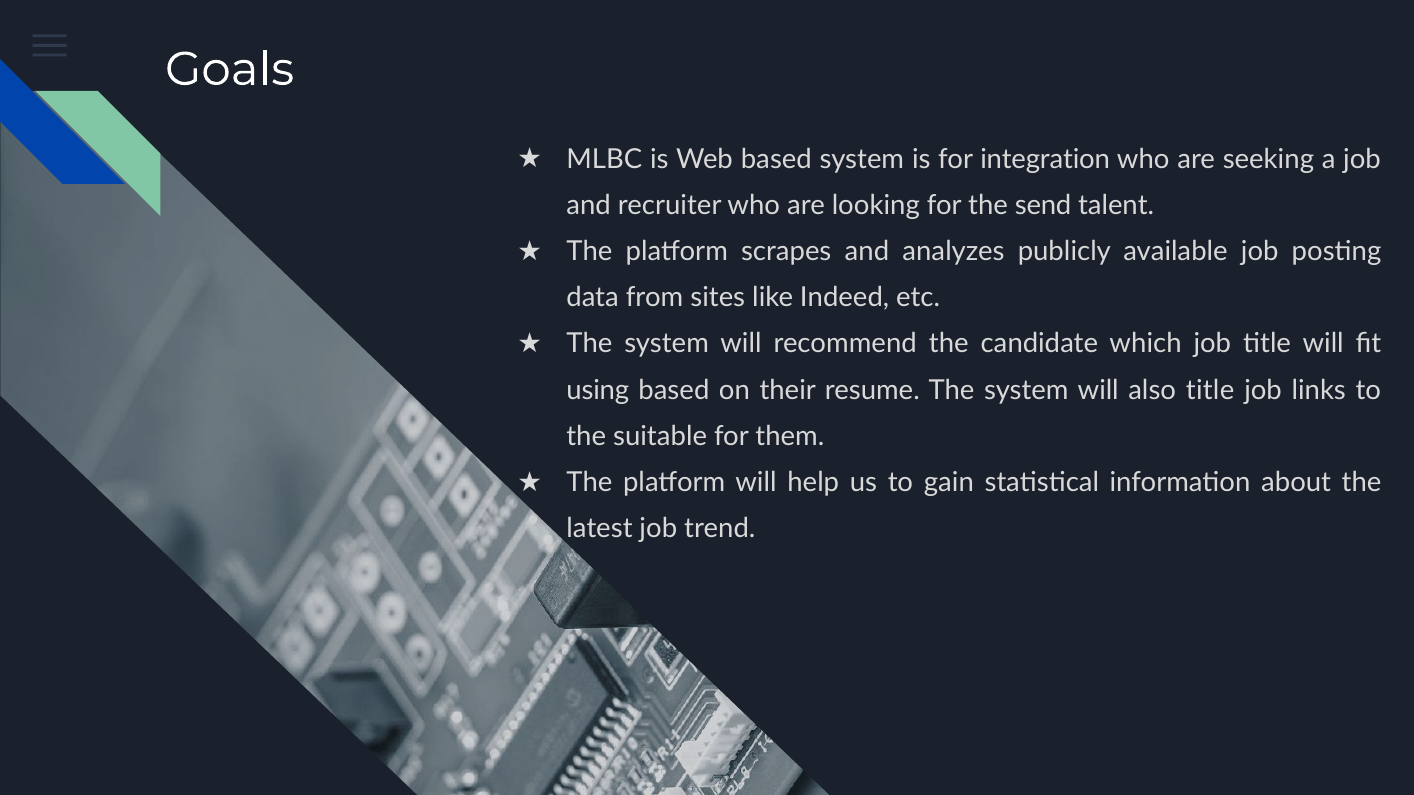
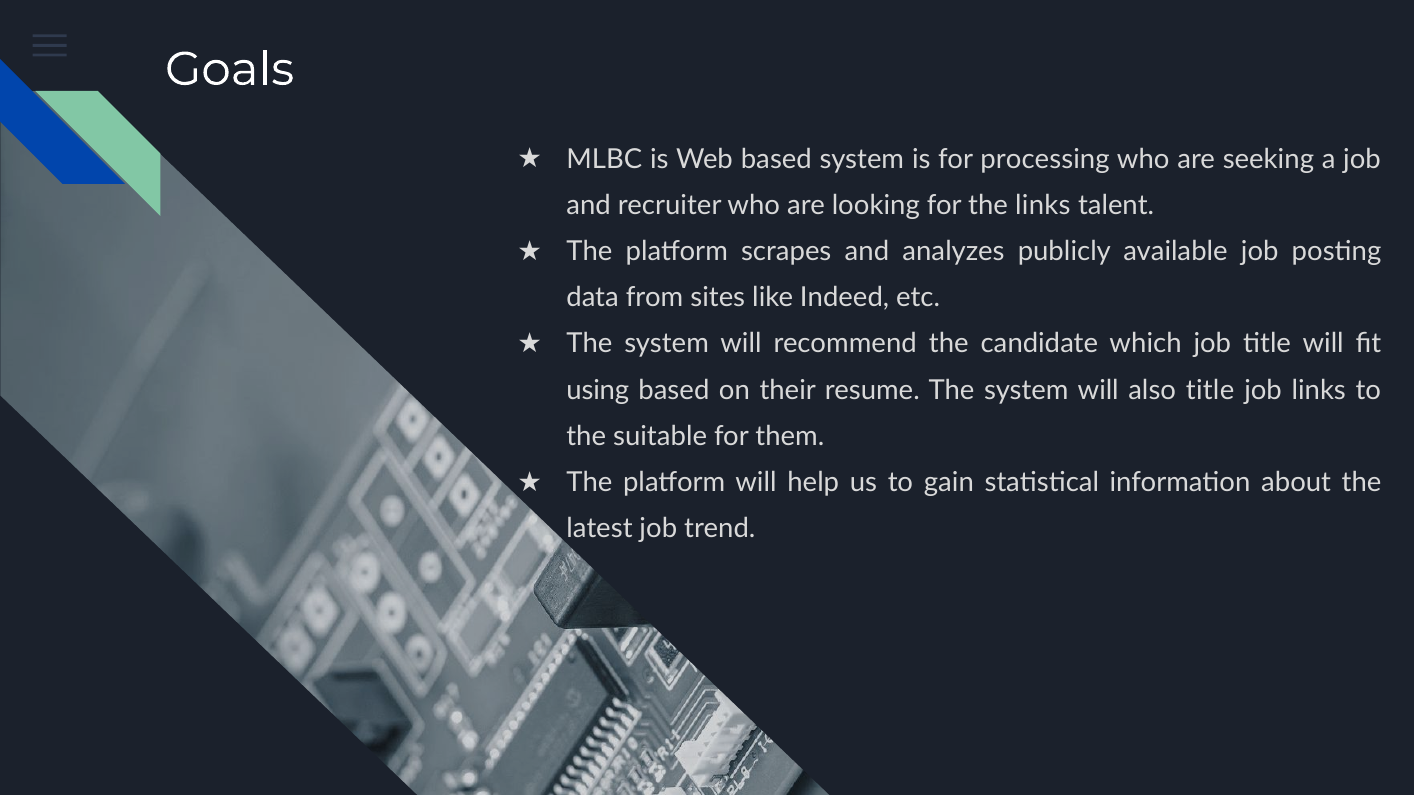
integration: integration -> processing (1045, 159)
the send: send -> links (1043, 205)
